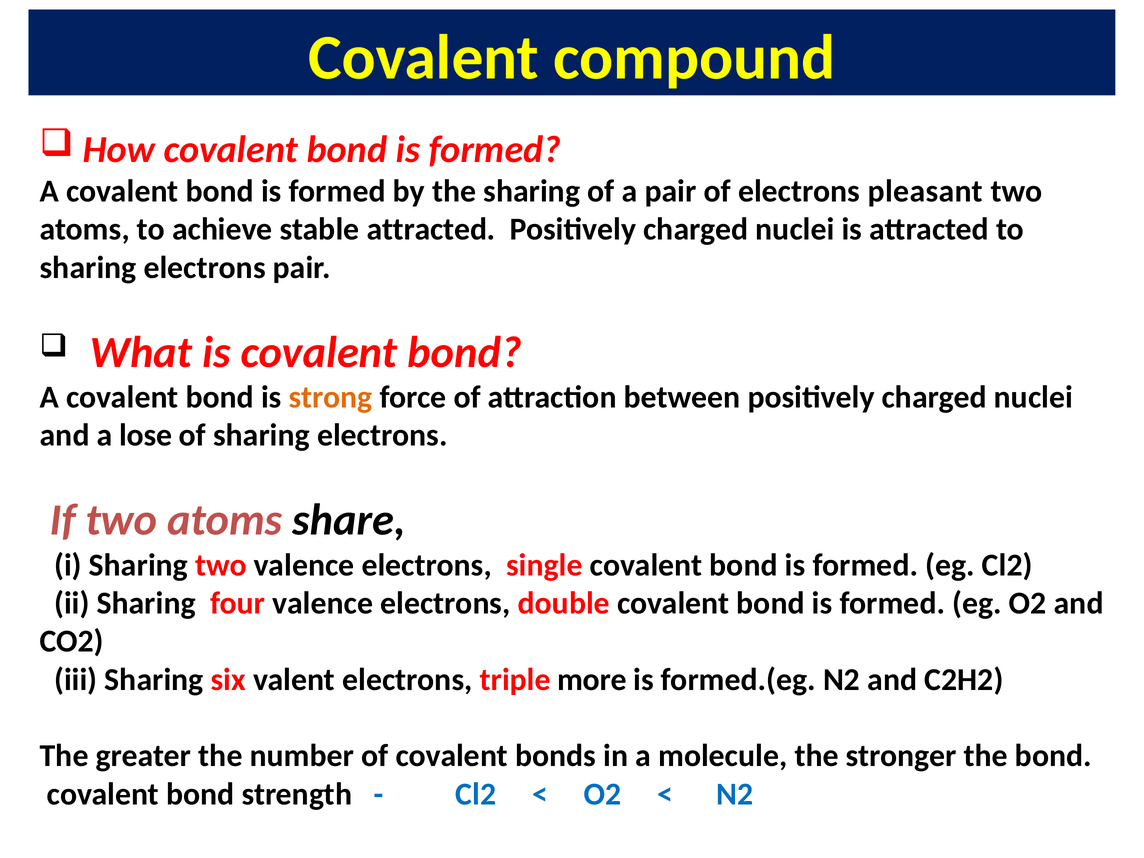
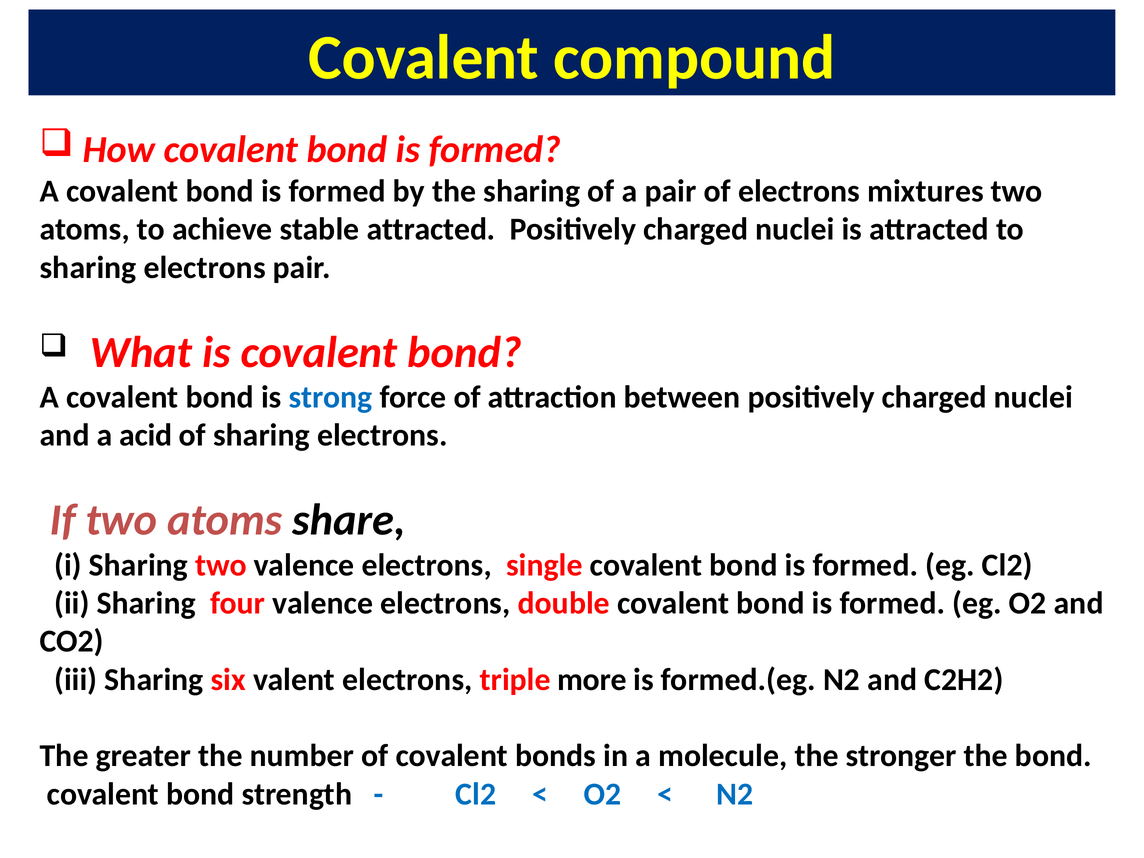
pleasant: pleasant -> mixtures (925, 191)
strong colour: orange -> blue (331, 397)
lose: lose -> acid (146, 435)
